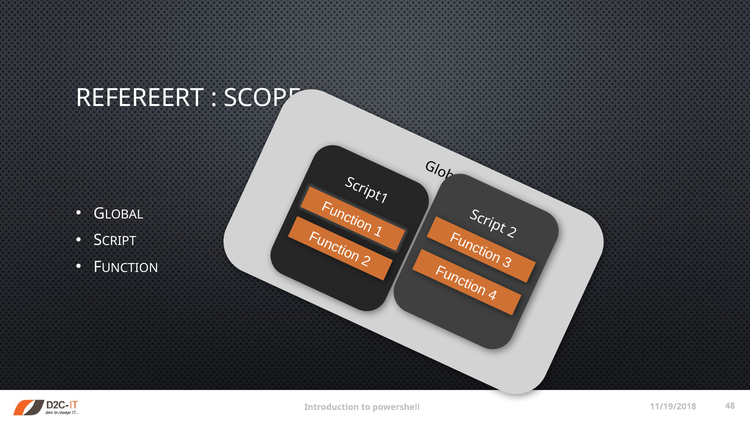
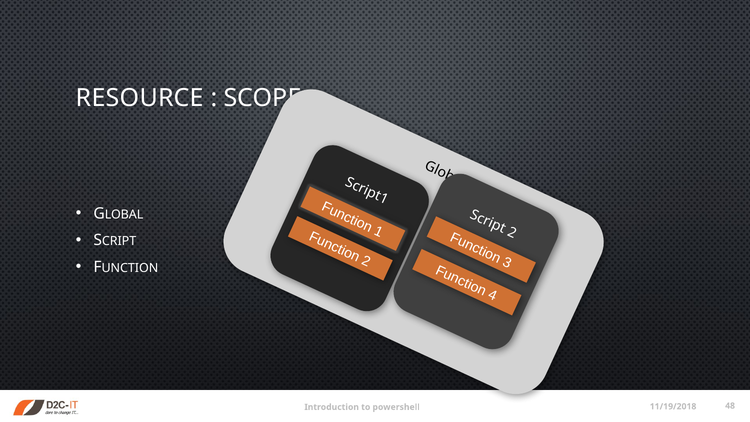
REFEREERT: REFEREERT -> RESOURCE (140, 98)
